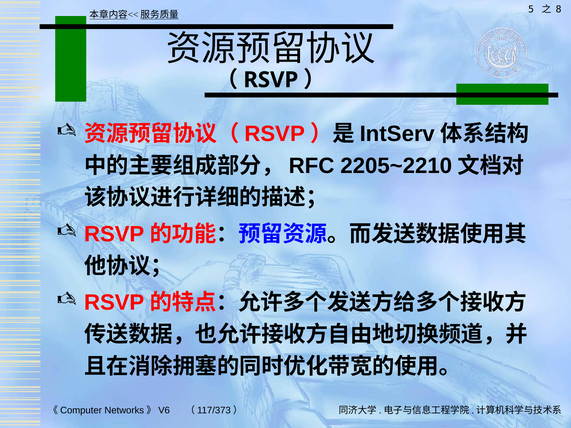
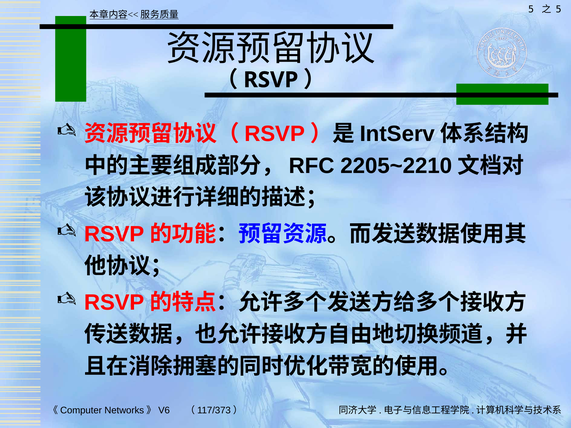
8: 8 -> 5 (559, 9)
